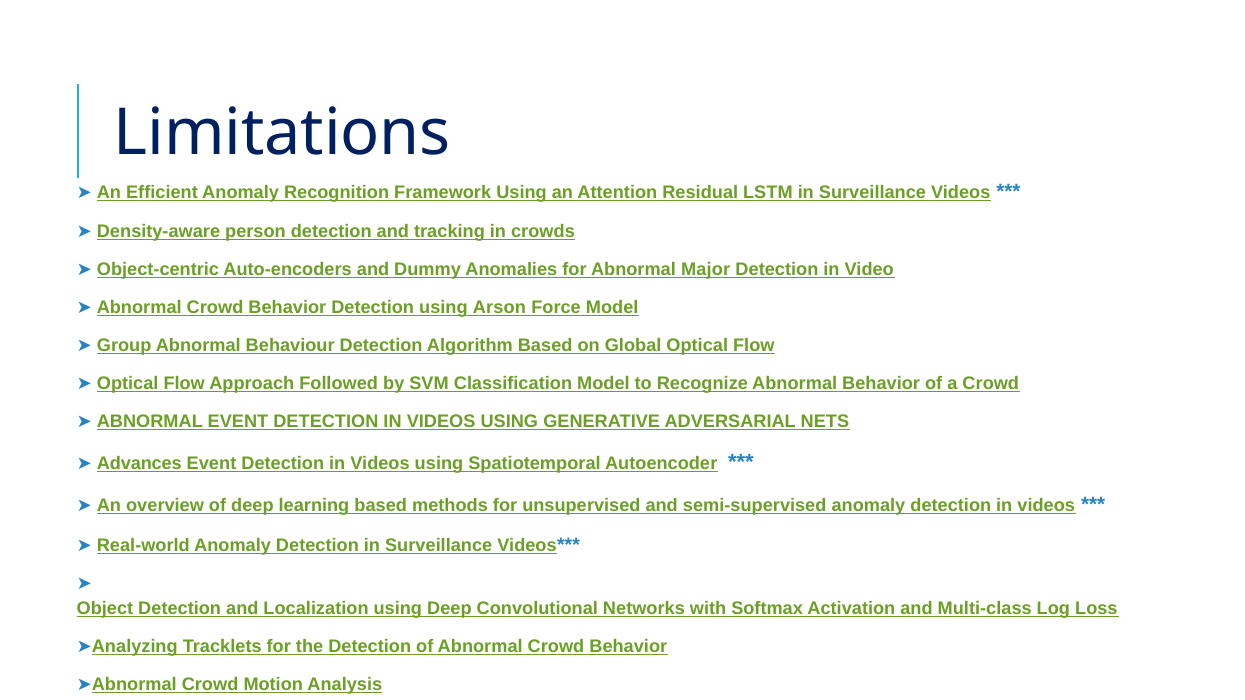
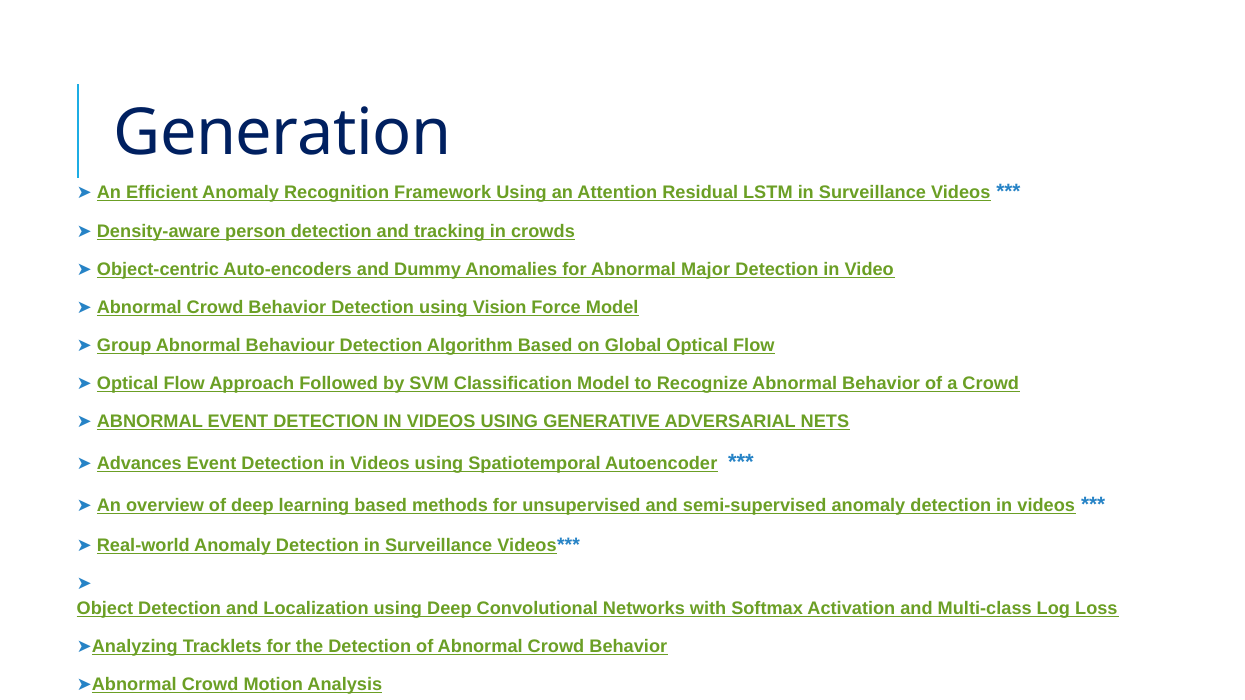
Limitations: Limitations -> Generation (283, 134)
Arson: Arson -> Vision (500, 307)
